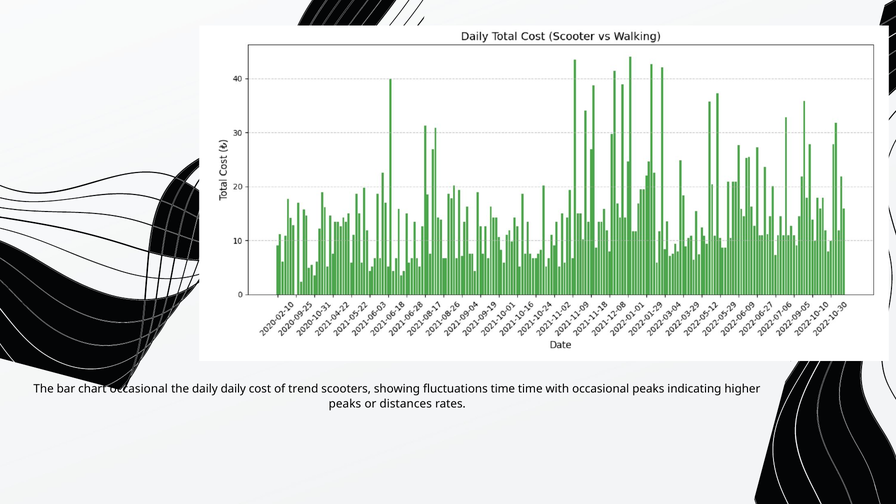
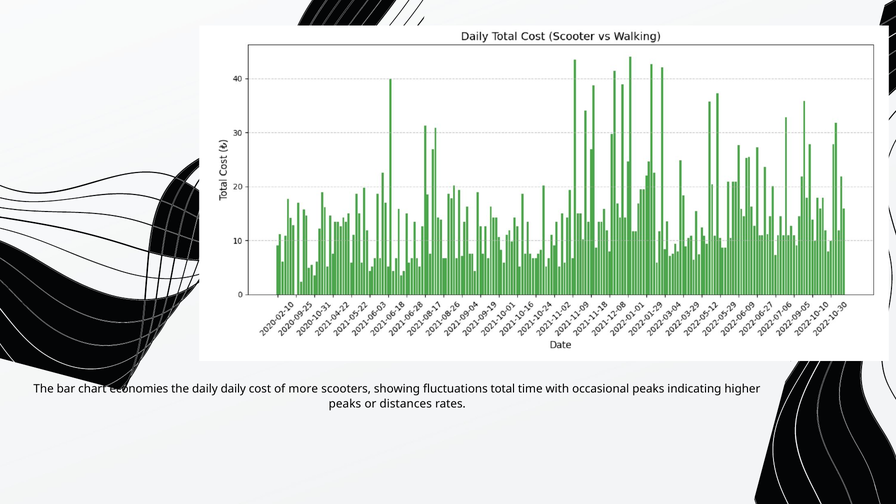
chart occasional: occasional -> economies (139, 389)
trend: trend -> more (303, 389)
fluctuations time: time -> total (503, 389)
